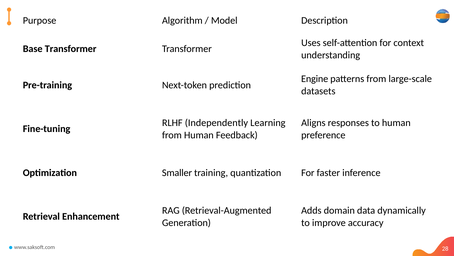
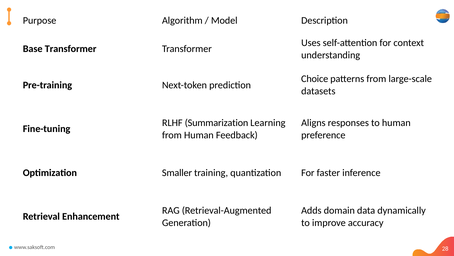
Engine: Engine -> Choice (315, 79)
Independently: Independently -> Summarization (217, 122)
